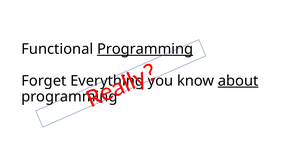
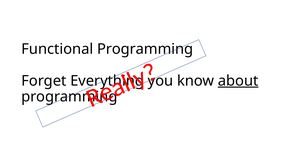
Programming underline: present -> none (145, 49)
